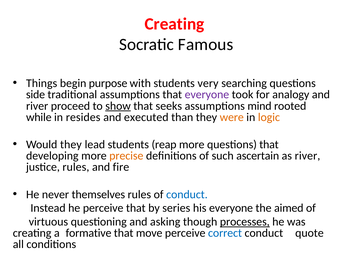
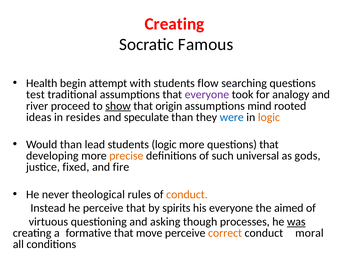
Things: Things -> Health (42, 83)
purpose: purpose -> attempt (108, 83)
very: very -> flow (208, 83)
side: side -> test (35, 94)
seeks: seeks -> origin (169, 106)
while: while -> ideas (39, 117)
executed: executed -> speculate (146, 117)
were colour: orange -> blue (232, 117)
Would they: they -> than (71, 144)
students reap: reap -> logic (164, 144)
ascertain: ascertain -> universal (258, 156)
as river: river -> gods (308, 156)
justice rules: rules -> fixed (76, 167)
themselves: themselves -> theological (98, 194)
conduct colour: blue -> orange (187, 194)
series: series -> spirits (176, 208)
processes underline: present -> none (245, 222)
was underline: none -> present (296, 222)
correct colour: blue -> orange (225, 233)
quote: quote -> moral (309, 233)
